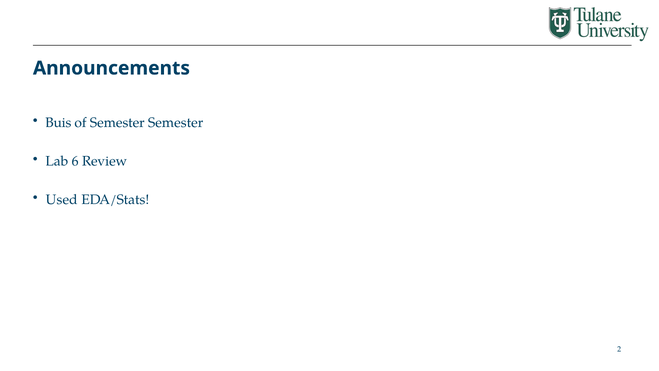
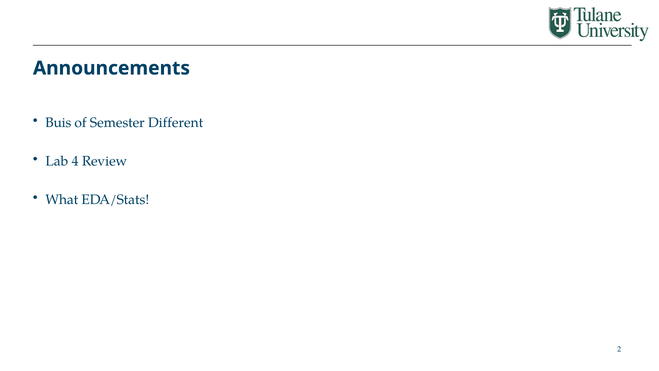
Semester Semester: Semester -> Different (176, 123)
6: 6 -> 4 (75, 161)
Used: Used -> What (62, 200)
